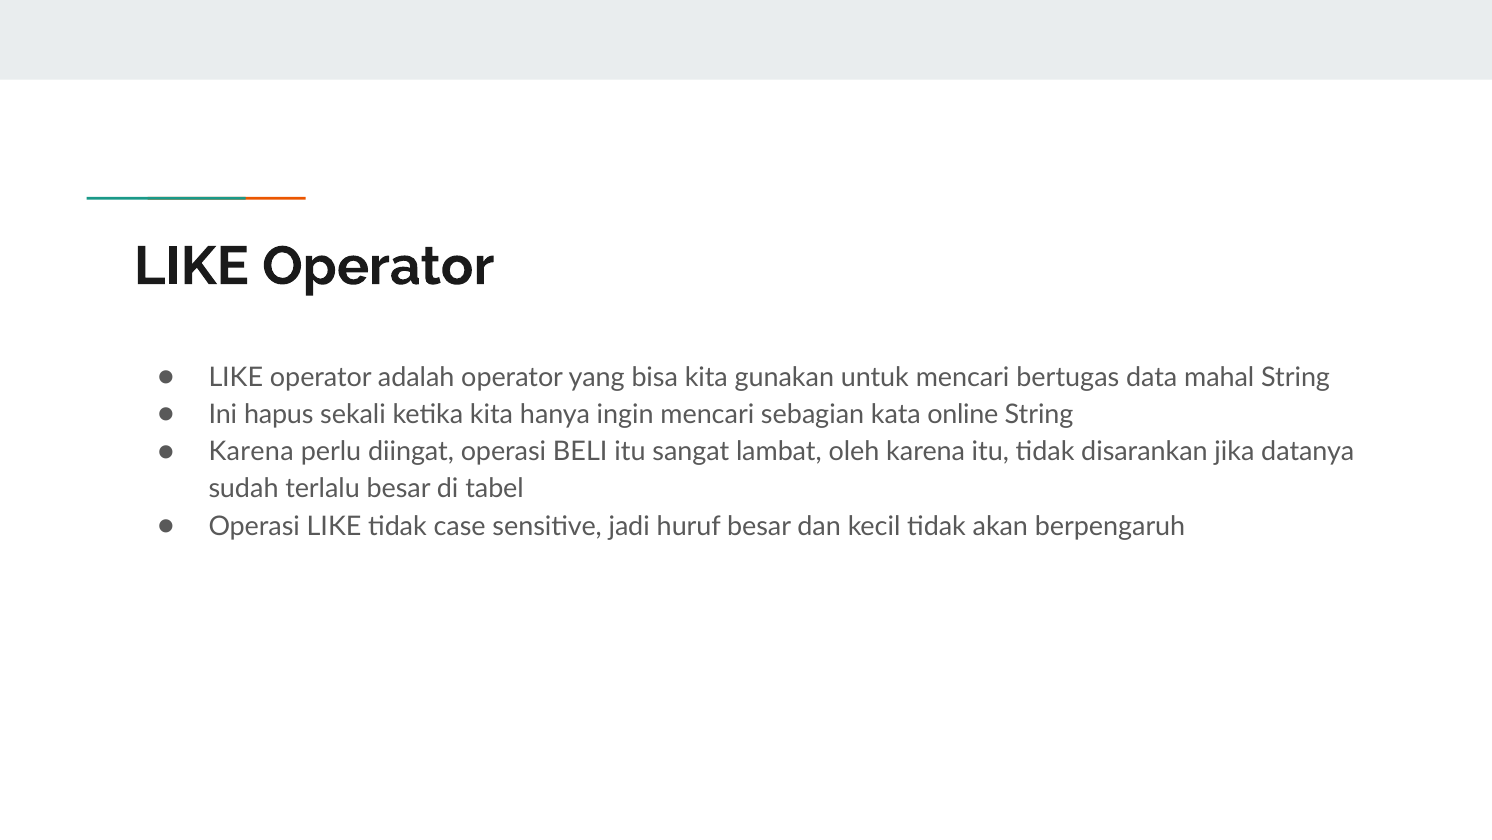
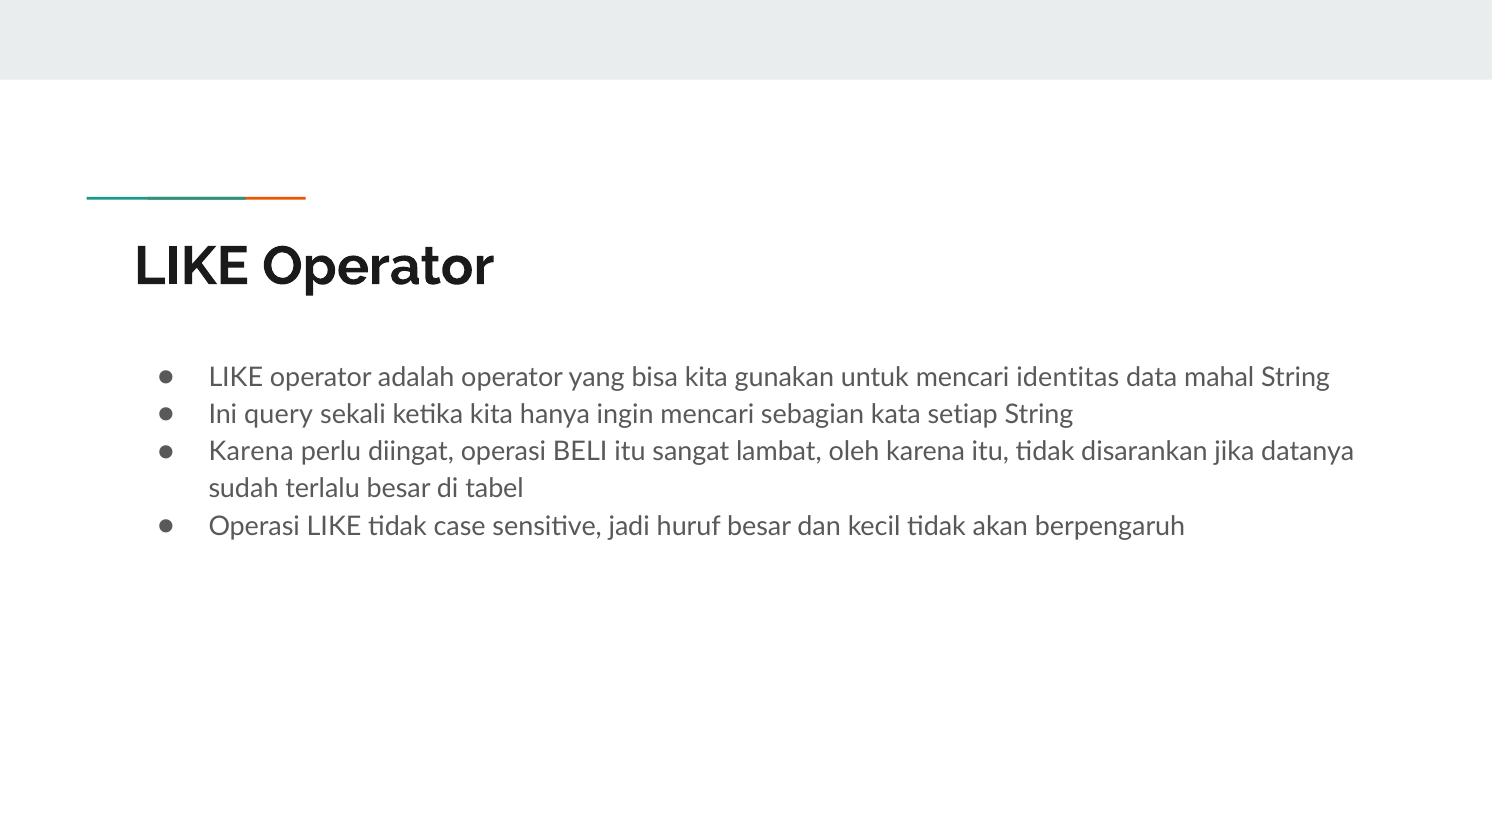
bertugas: bertugas -> identitas (1068, 377)
hapus: hapus -> query (279, 414)
online: online -> setiap (963, 414)
